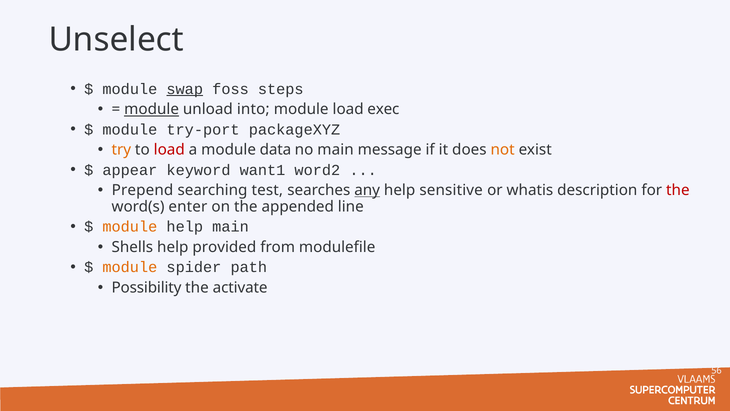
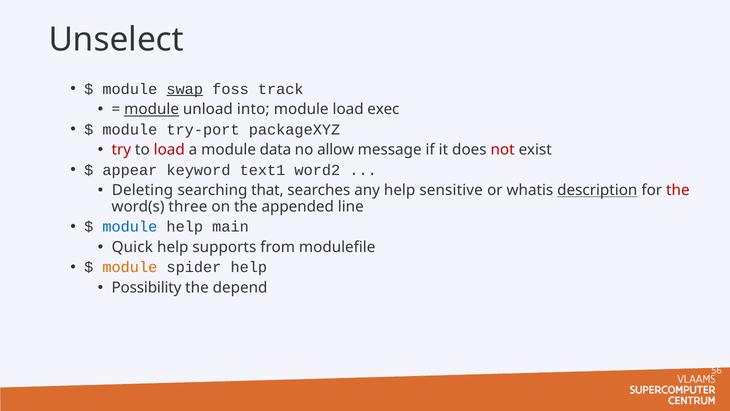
steps: steps -> track (281, 89)
try colour: orange -> red (121, 150)
no main: main -> allow (336, 150)
not colour: orange -> red (503, 150)
want1: want1 -> text1 (262, 170)
Prepend: Prepend -> Deleting (142, 190)
test: test -> that (267, 190)
any underline: present -> none (367, 190)
description underline: none -> present (597, 190)
enter: enter -> three (188, 206)
module colour: orange -> blue (130, 227)
Shells: Shells -> Quick (132, 247)
provided: provided -> supports (224, 247)
spider path: path -> help (249, 267)
activate: activate -> depend (240, 287)
